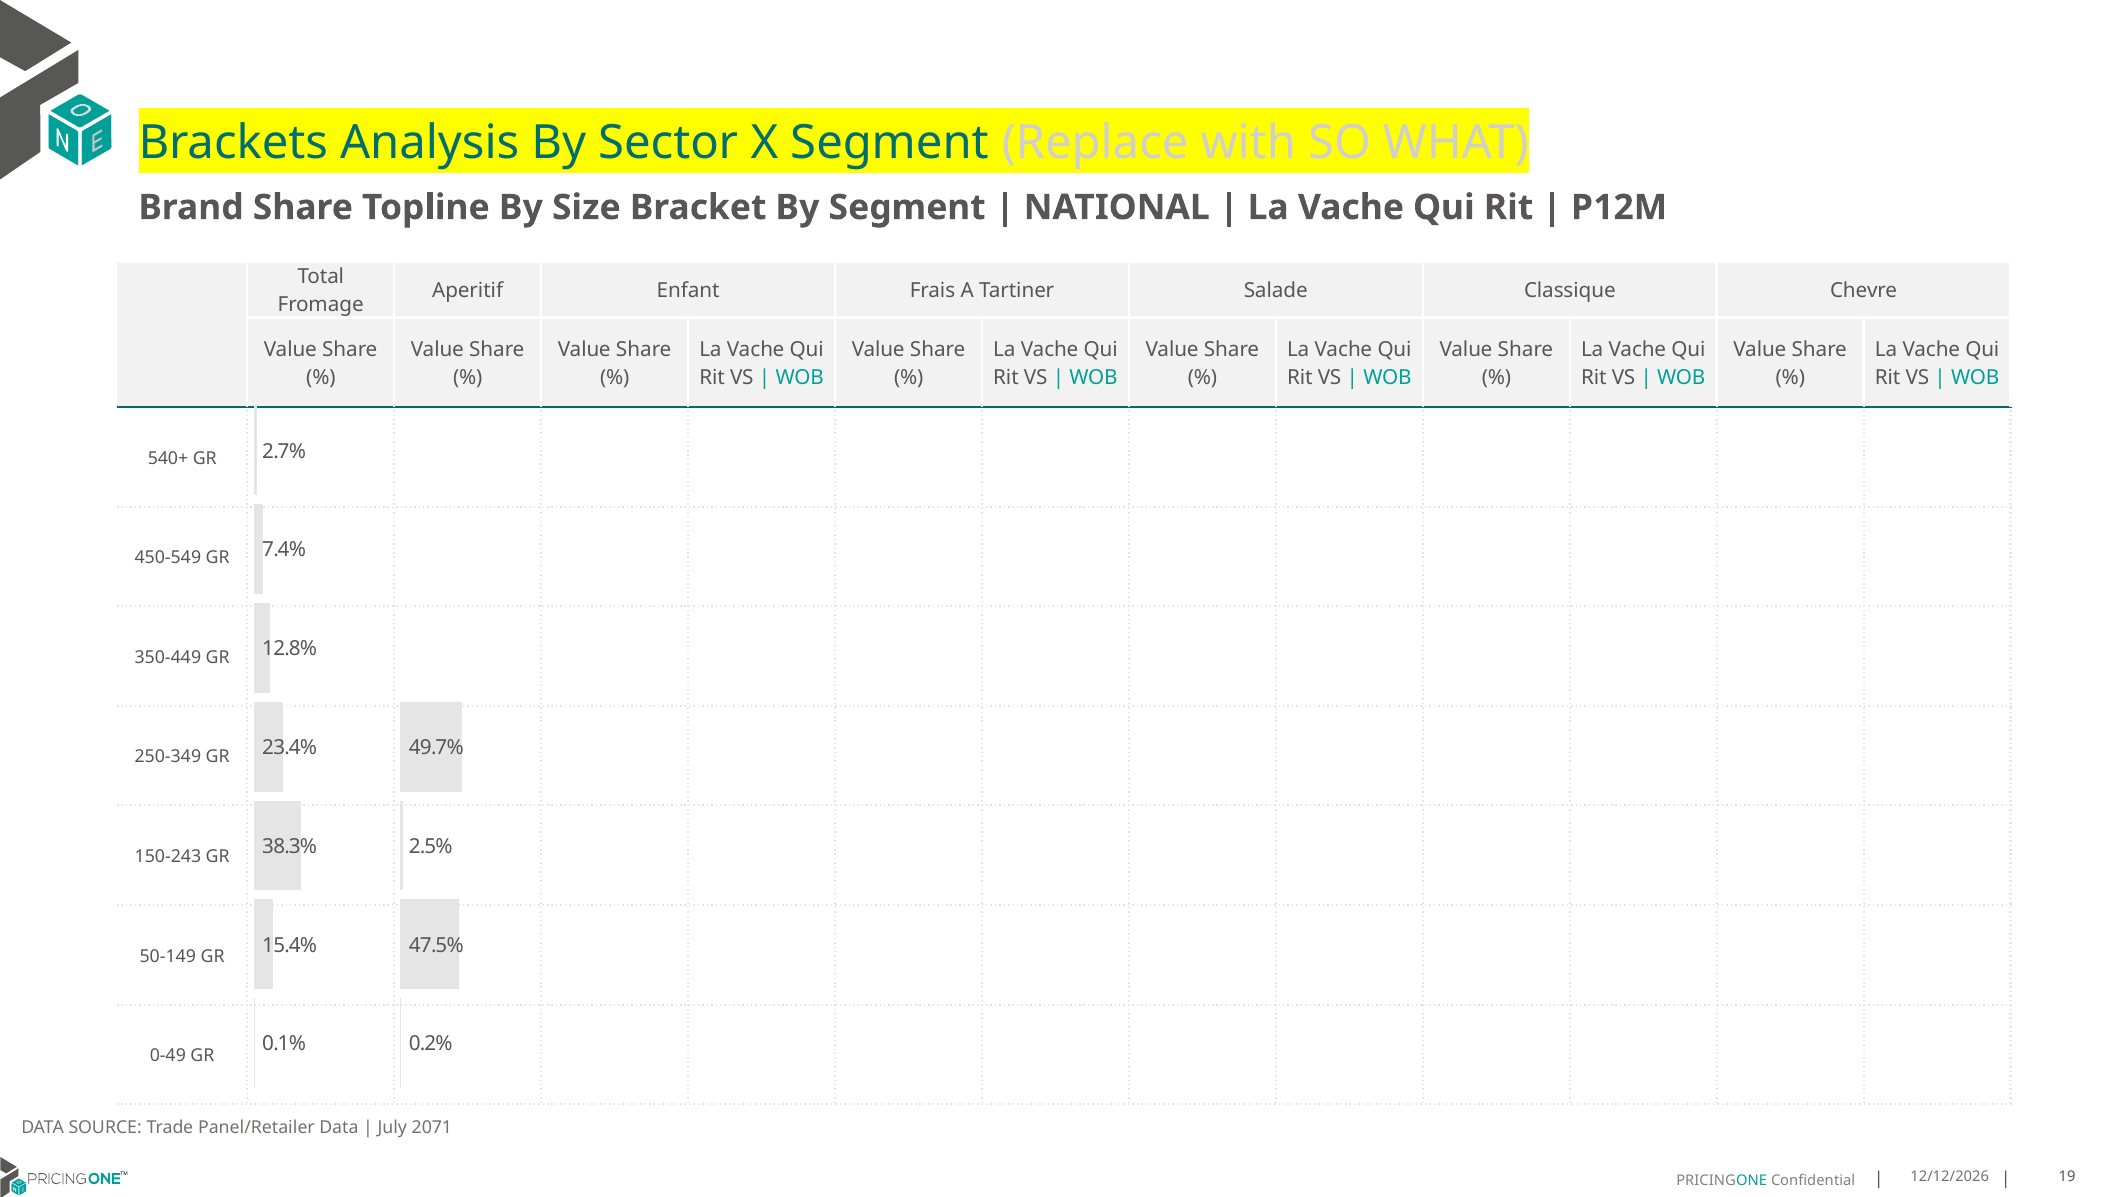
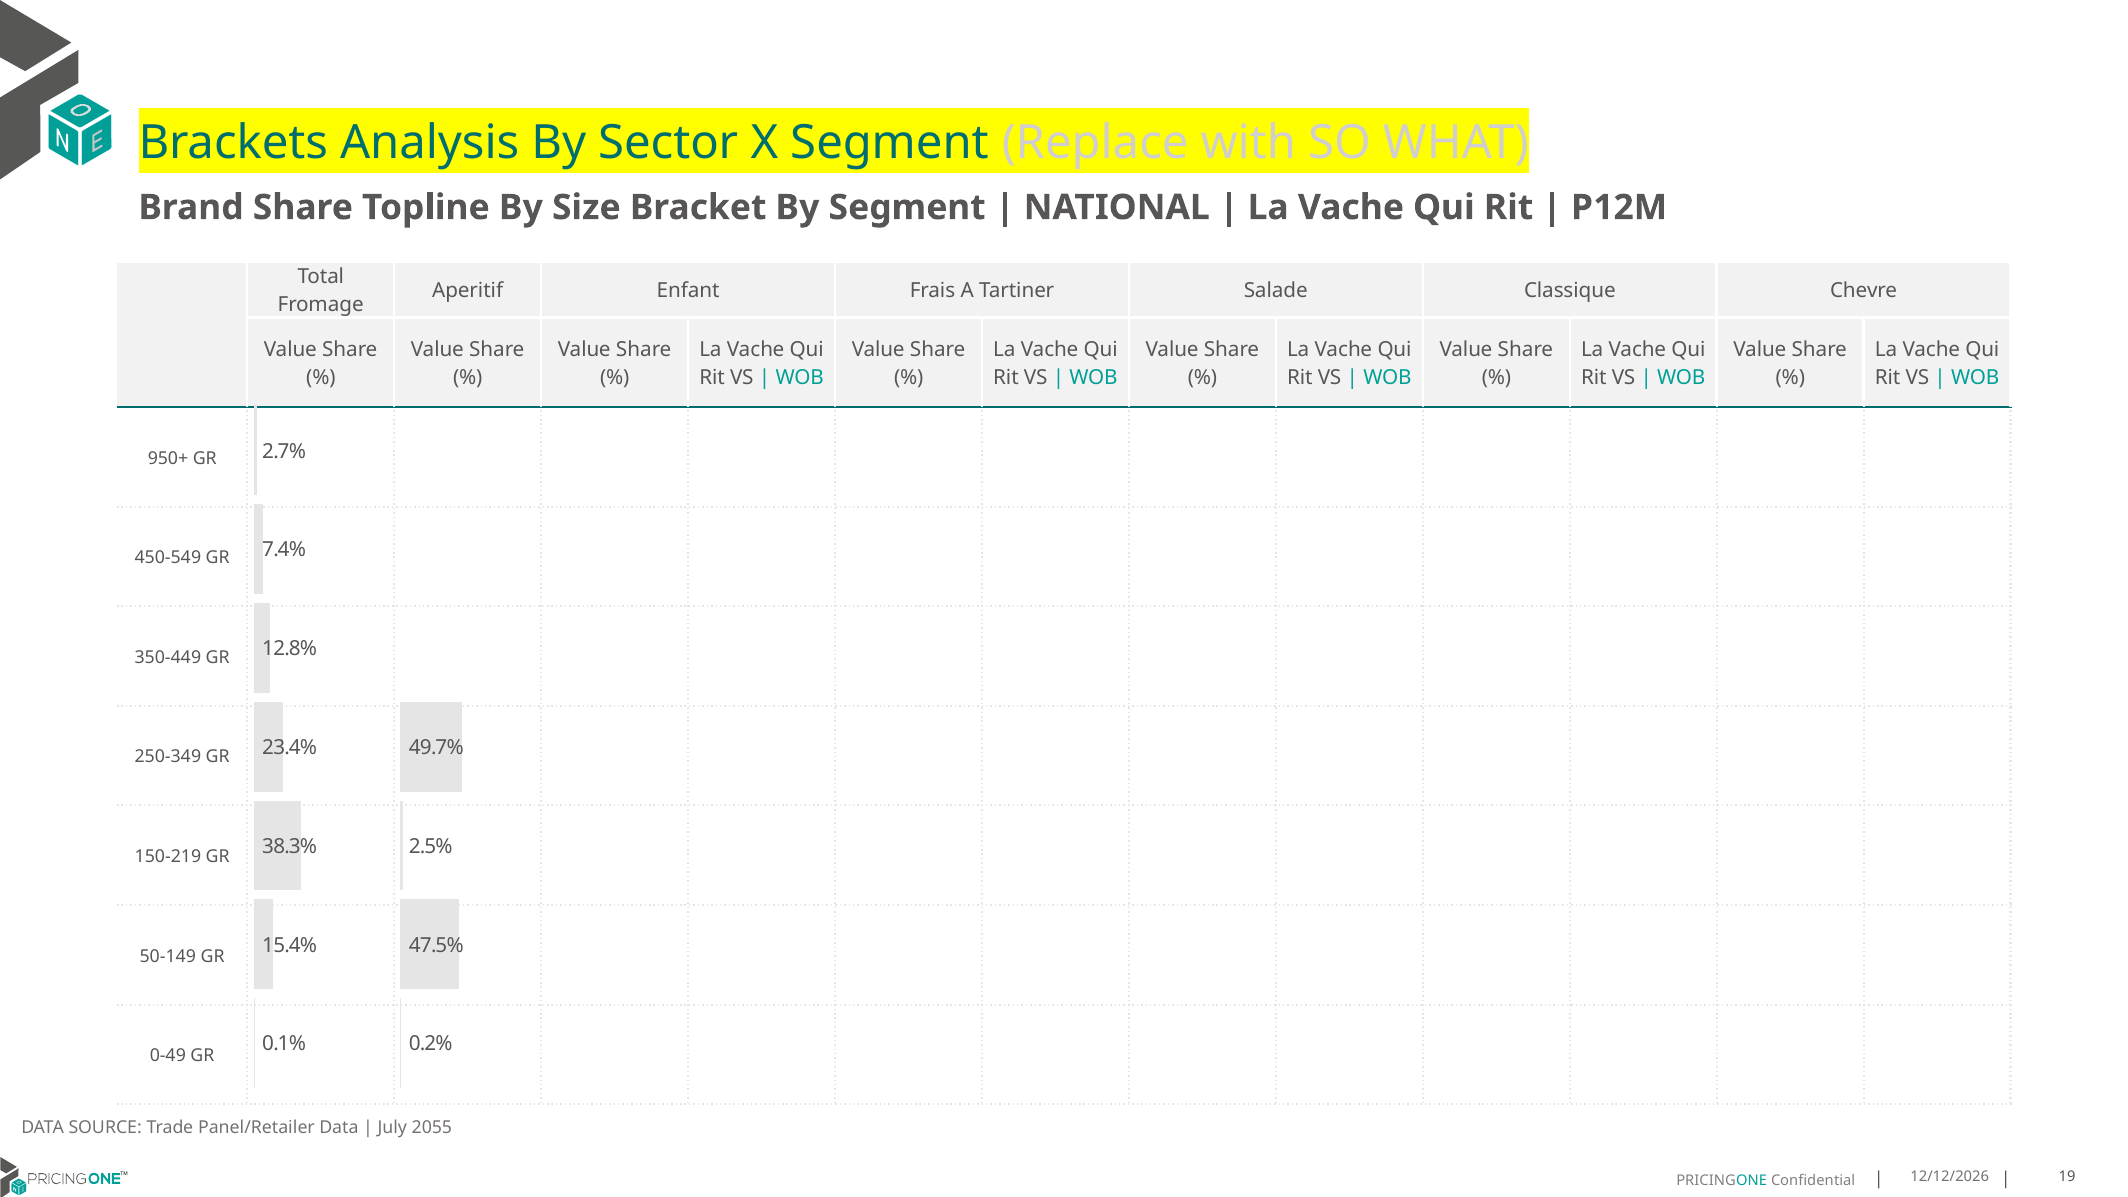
540+: 540+ -> 950+ (168, 458)
150-243: 150-243 -> 150-219 (168, 857)
2071: 2071 -> 2055 (432, 1127)
